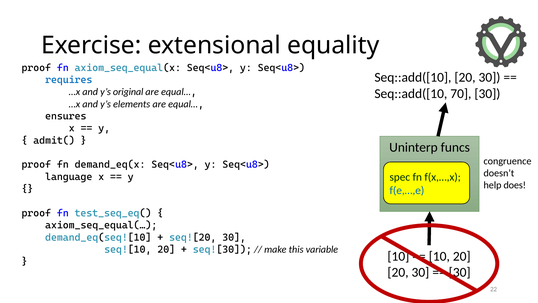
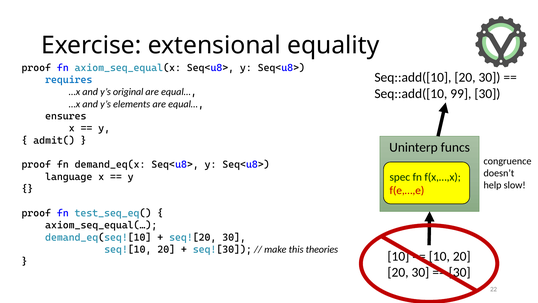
70: 70 -> 99 (461, 94)
does: does -> slow (515, 185)
f(e,…,e colour: blue -> red (407, 190)
variable: variable -> theories (322, 249)
